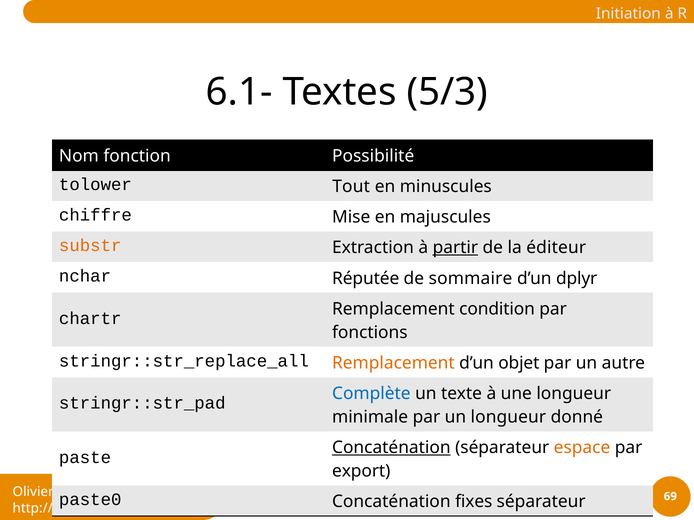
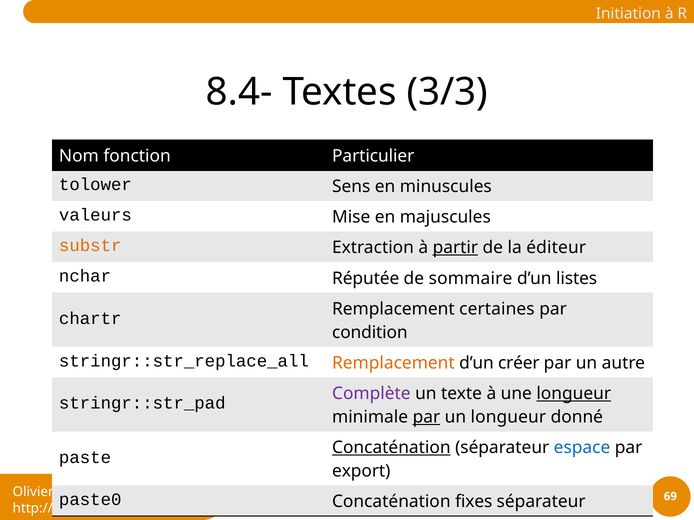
6.1-: 6.1- -> 8.4- (239, 92)
5/3: 5/3 -> 3/3 (447, 92)
Possibilité: Possibilité -> Particulier (373, 156)
Tout: Tout -> Sens (351, 187)
chiffre: chiffre -> valeurs (95, 215)
dplyr: dplyr -> listes (577, 279)
condition: condition -> certaines (497, 309)
fonctions: fonctions -> condition (370, 333)
objet: objet -> créer (519, 363)
Complète colour: blue -> purple (371, 394)
longueur underline: none -> present (574, 394)
par underline: none -> present (426, 418)
espace colour: orange -> blue (582, 448)
